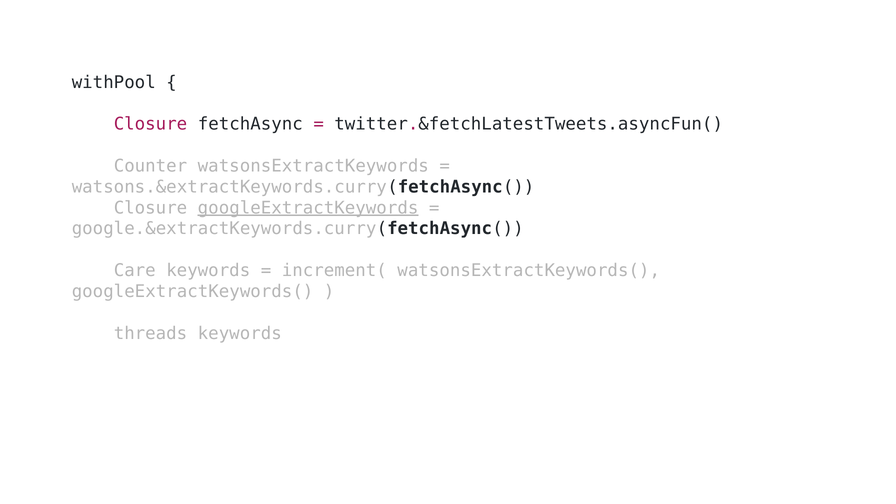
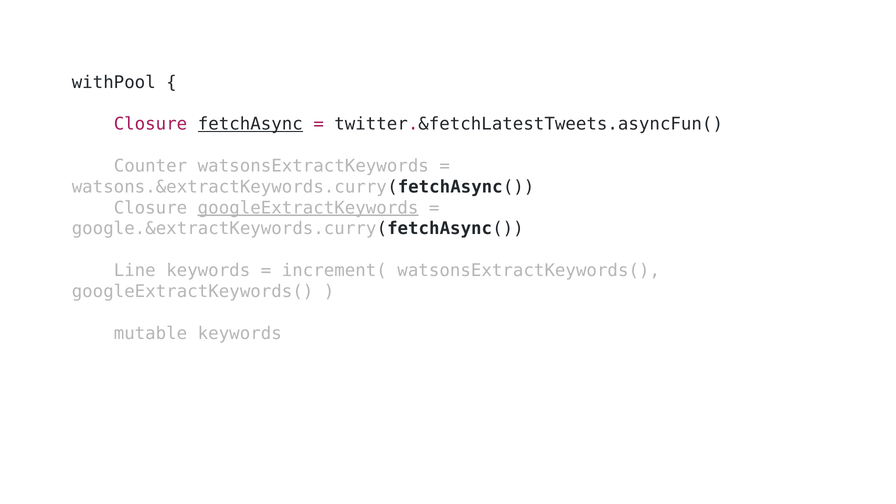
fetchAsync underline: none -> present (250, 124)
Care: Care -> Line (135, 271)
threads: threads -> mutable (150, 333)
